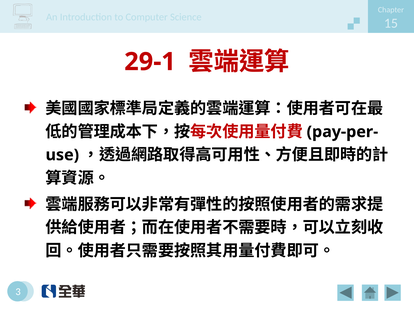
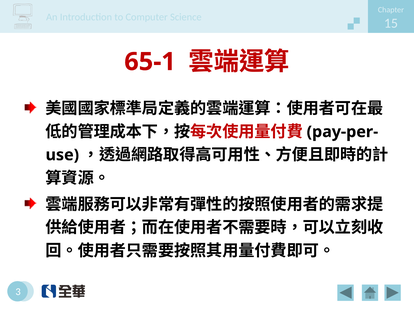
29-1: 29-1 -> 65-1 (150, 62)
